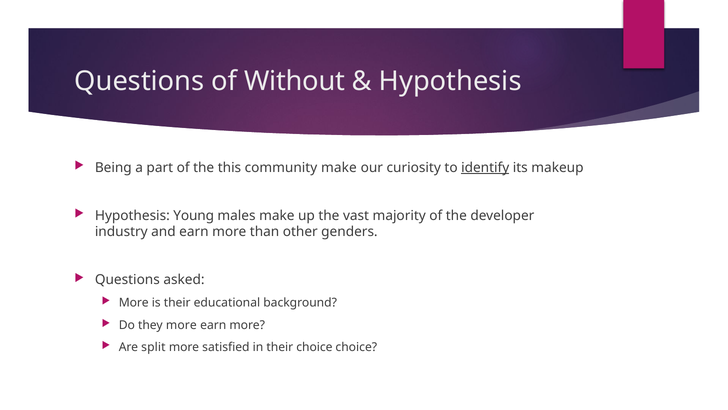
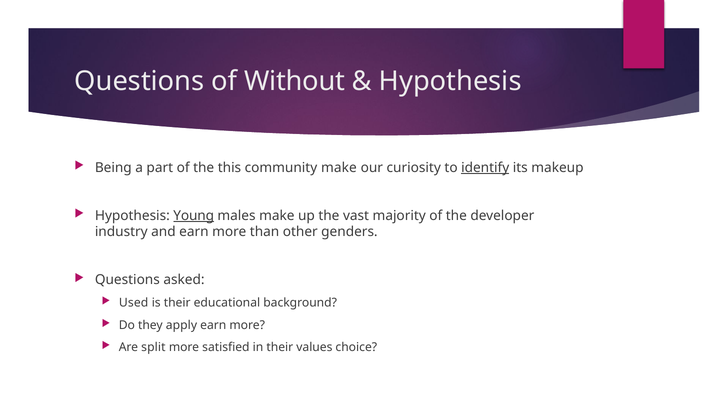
Young underline: none -> present (194, 215)
More: More -> Used (134, 303)
they more: more -> apply (181, 325)
their choice: choice -> values (314, 347)
